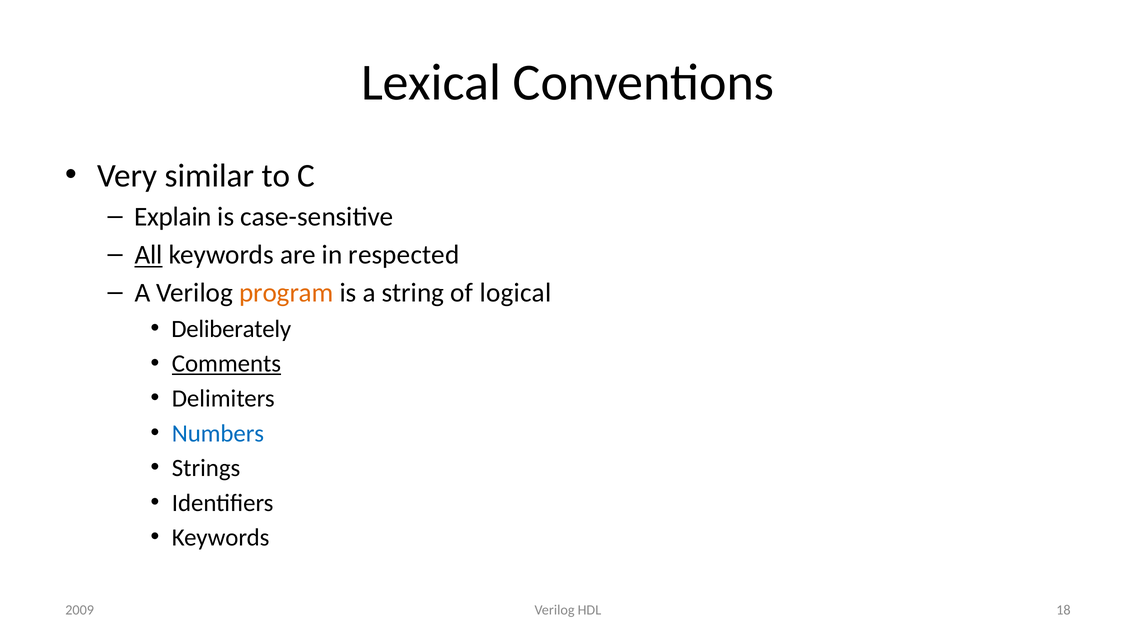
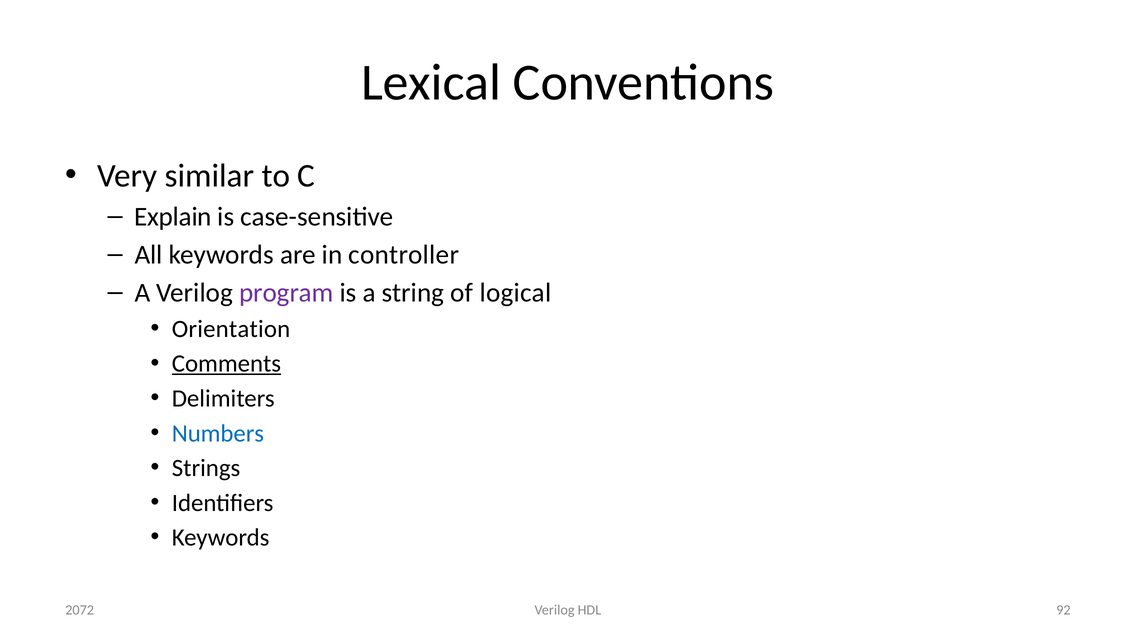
All underline: present -> none (149, 255)
respected: respected -> controller (404, 255)
program colour: orange -> purple (286, 293)
Deliberately: Deliberately -> Orientation (231, 329)
18: 18 -> 92 (1063, 610)
2009: 2009 -> 2072 (80, 610)
